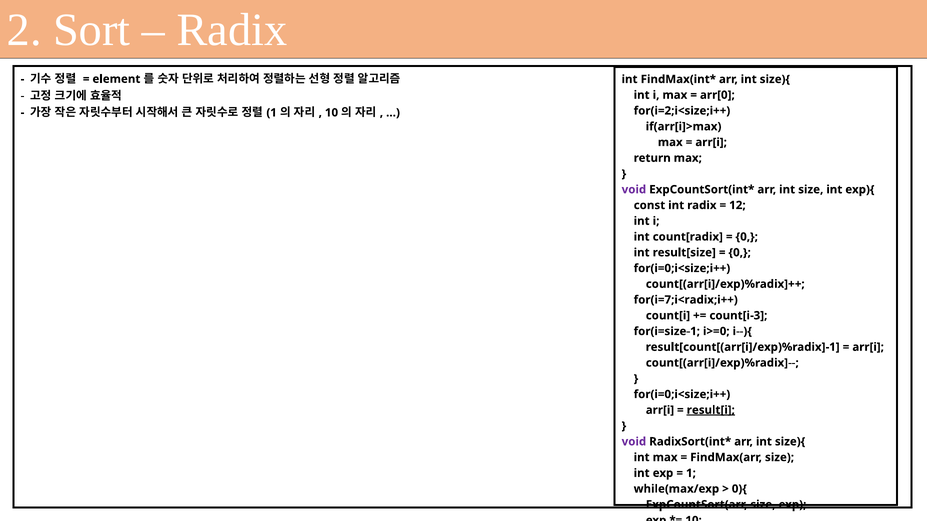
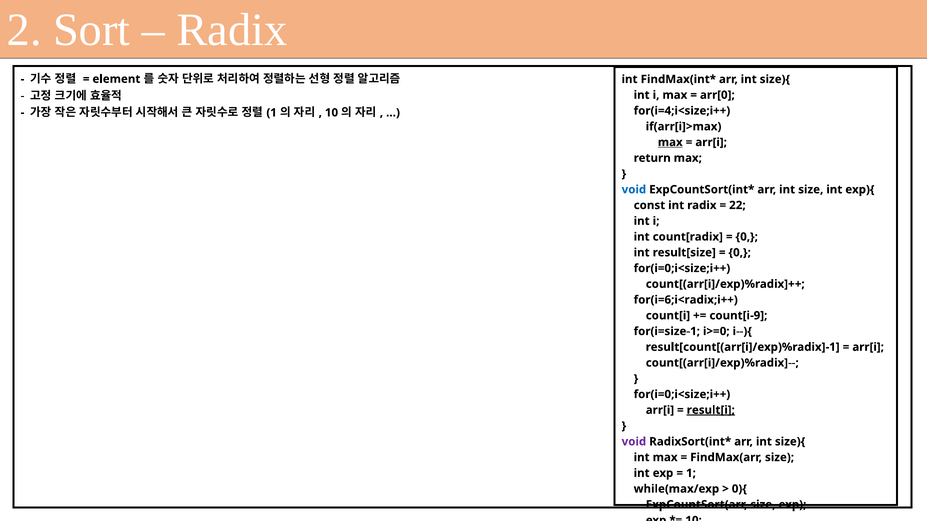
for(i=2;i<size;i++: for(i=2;i<size;i++ -> for(i=4;i<size;i++ (682, 111)
max underline: none -> present (670, 142)
void colour: purple -> blue (634, 190)
12: 12 -> 22 (737, 205)
for(i=7;i<radix;i++: for(i=7;i<radix;i++ -> for(i=6;i<radix;i++ (686, 300)
count[i-3: count[i-3 -> count[i-9 (738, 316)
